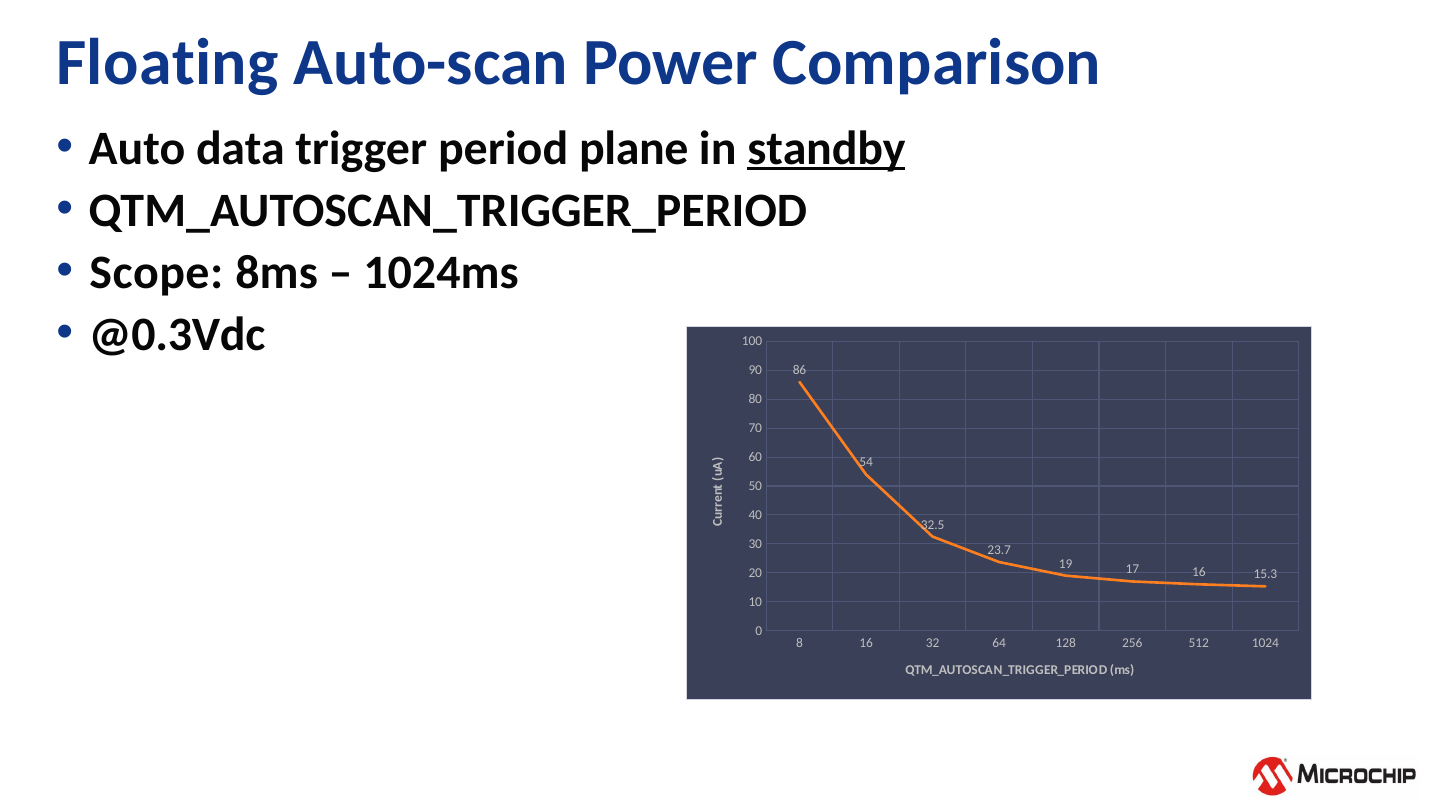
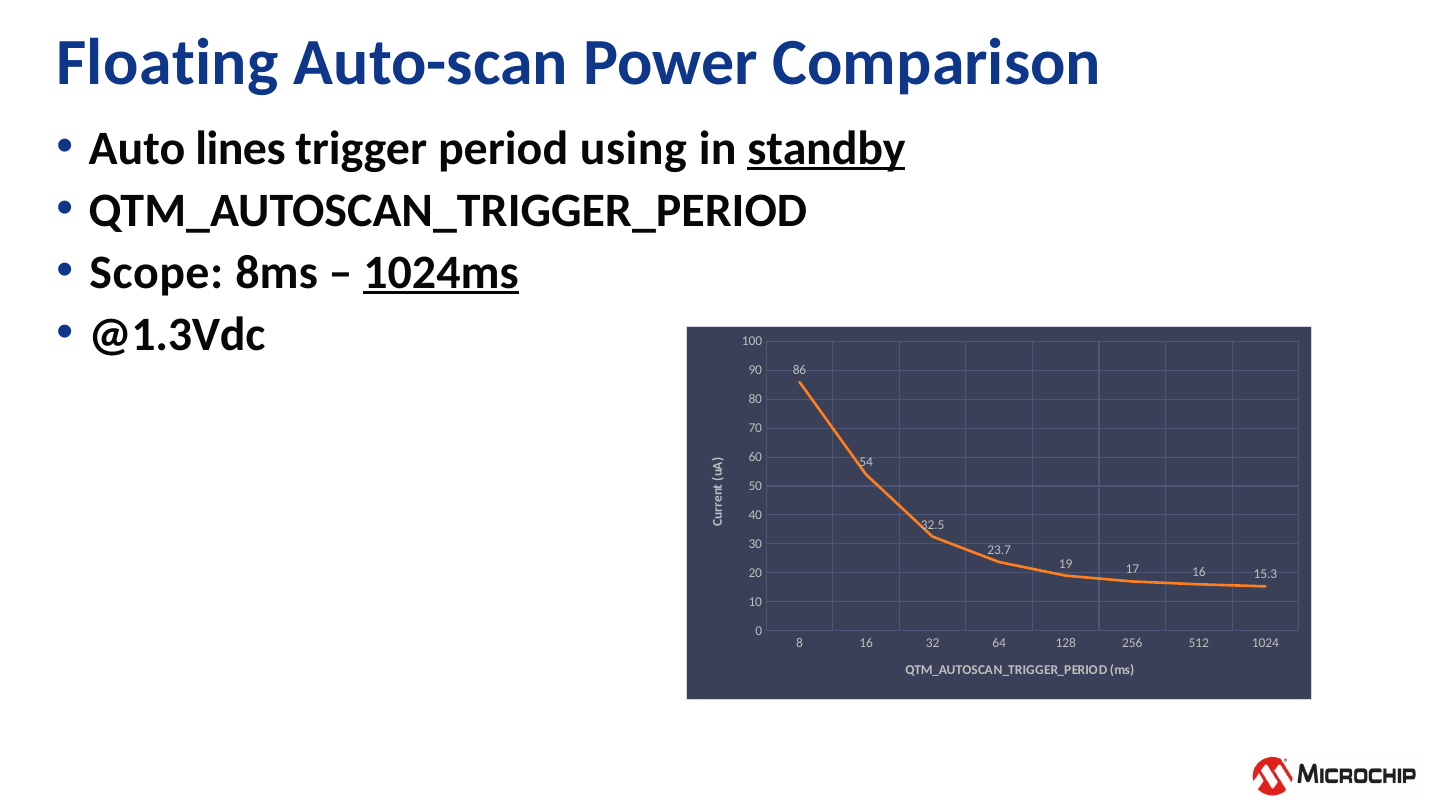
data: data -> lines (240, 148)
plane: plane -> using (633, 148)
1024ms underline: none -> present (441, 272)
@0.3Vdc: @0.3Vdc -> @1.3Vdc (177, 334)
